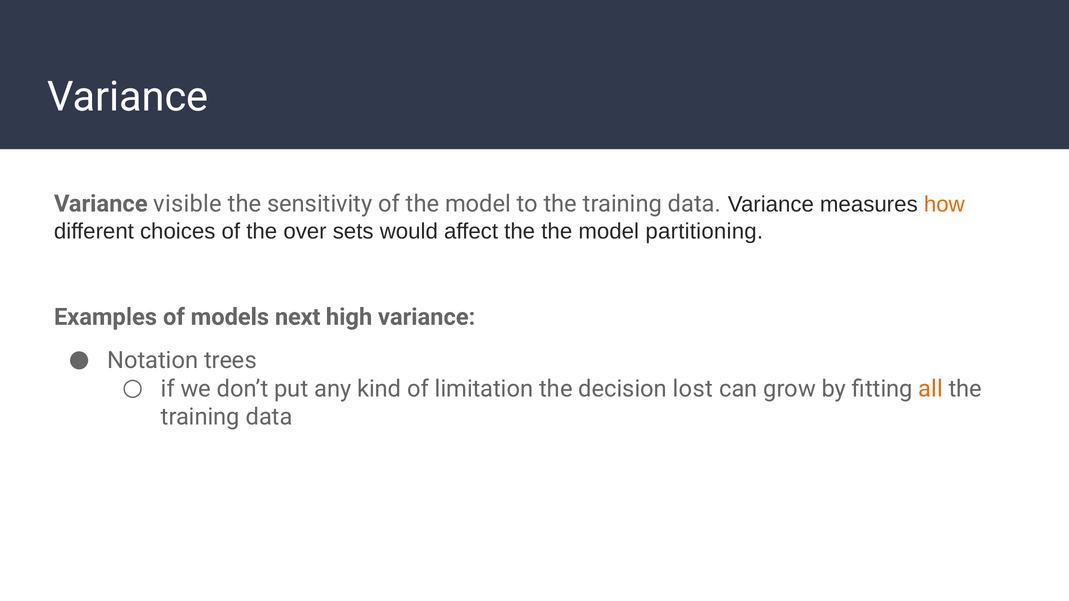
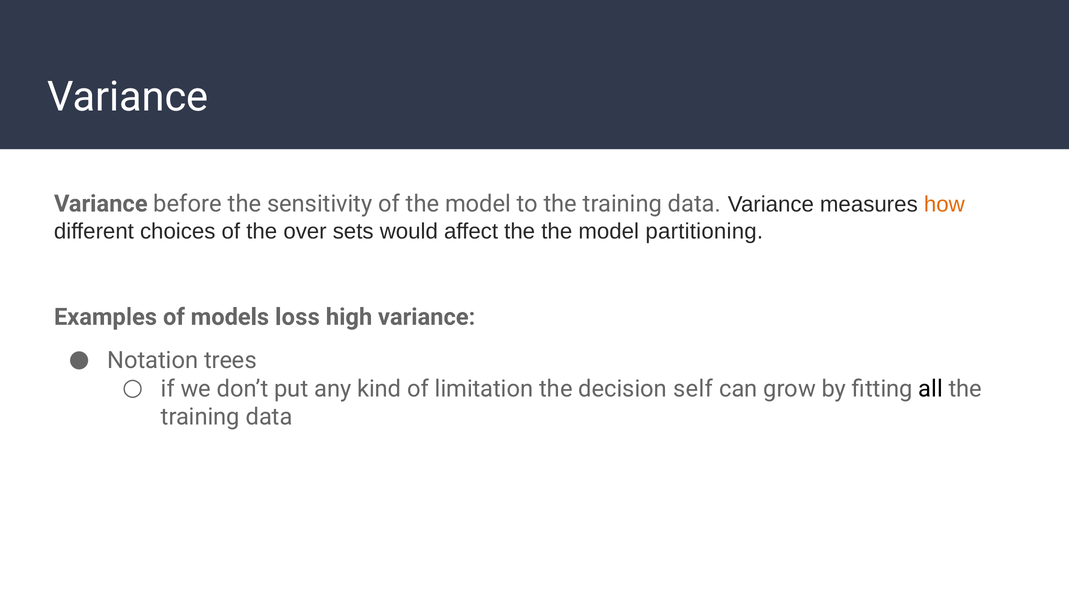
visible: visible -> before (188, 204)
next: next -> loss (297, 317)
lost: lost -> self (693, 389)
all colour: orange -> black (931, 389)
